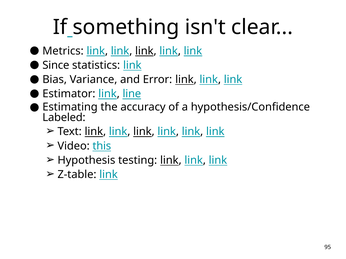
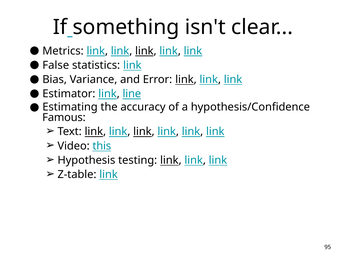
Since: Since -> False (56, 65)
Labeled: Labeled -> Famous (64, 118)
